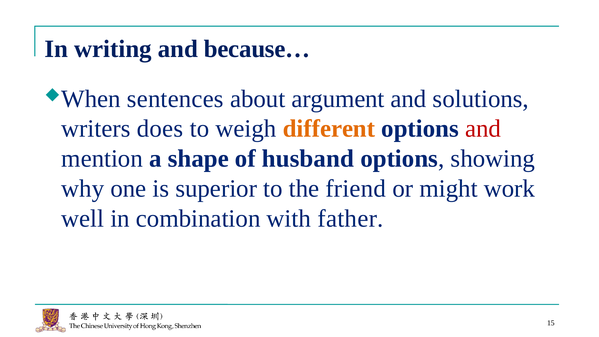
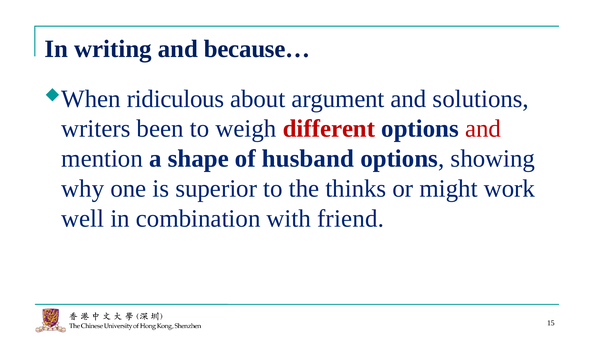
sentences: sentences -> ridiculous (176, 99)
does: does -> been (160, 129)
different colour: orange -> red (329, 129)
friend: friend -> thinks (356, 189)
father: father -> friend (351, 219)
